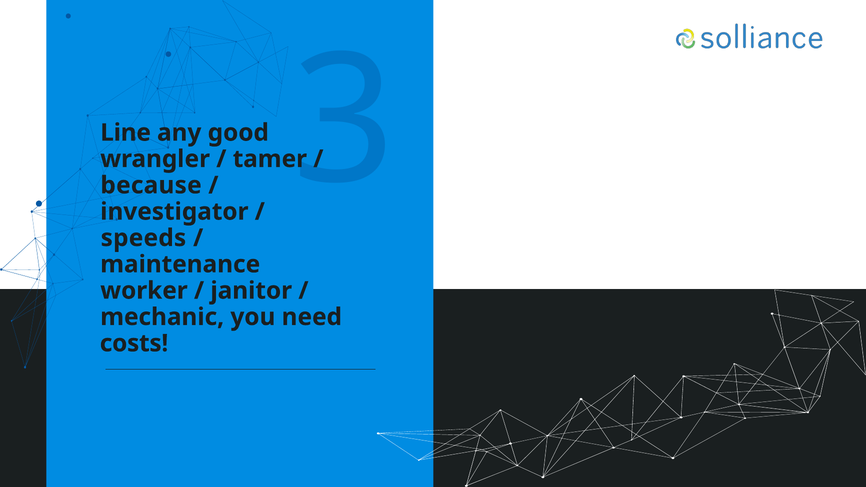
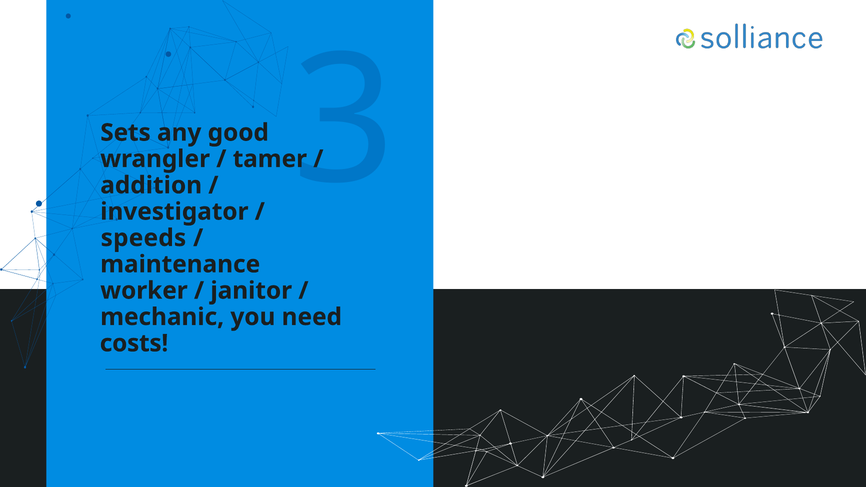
Line: Line -> Sets (126, 133)
because: because -> addition (151, 185)
